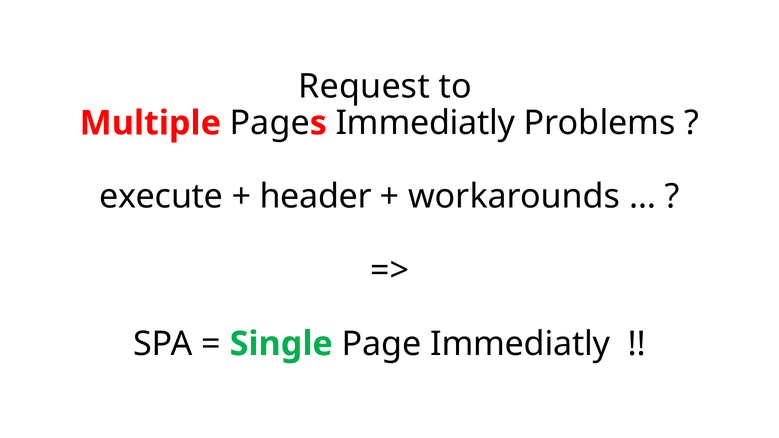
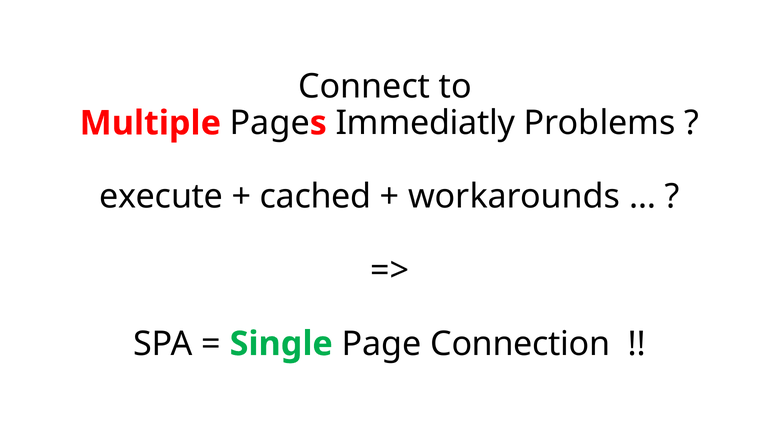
Request: Request -> Connect (364, 86)
header: header -> cached (316, 197)
Page Immediatly: Immediatly -> Connection (520, 344)
